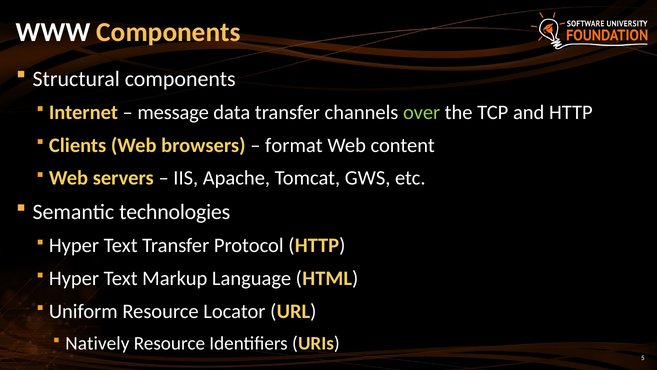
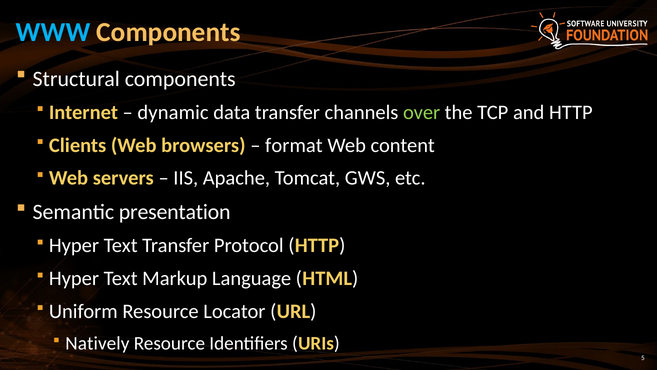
WWW colour: white -> light blue (53, 32)
message: message -> dynamic (173, 112)
technologies: technologies -> presentation (175, 212)
